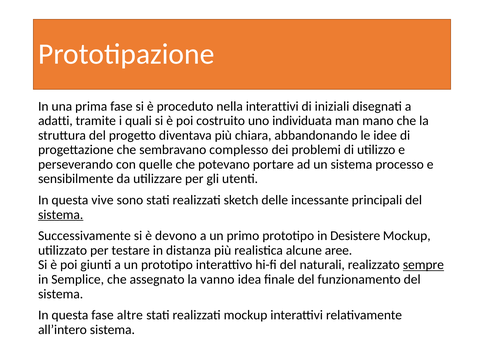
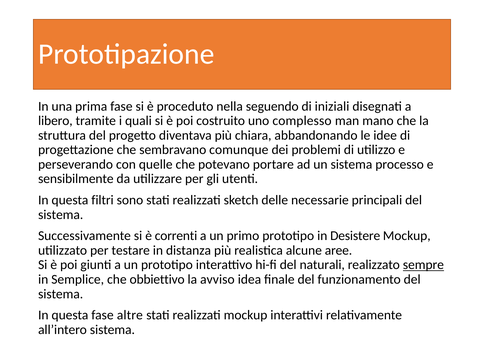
nella interattivi: interattivi -> seguendo (272, 106)
adatti: adatti -> libero (55, 121)
individuata: individuata -> complesso (302, 121)
complesso: complesso -> comunque (239, 150)
vive: vive -> filtri (103, 200)
incessante: incessante -> necessarie (320, 200)
sistema underline: present -> none (61, 215)
devono: devono -> correnti (176, 236)
assegnato: assegnato -> obbiettivo (157, 279)
vanno: vanno -> avviso (217, 279)
